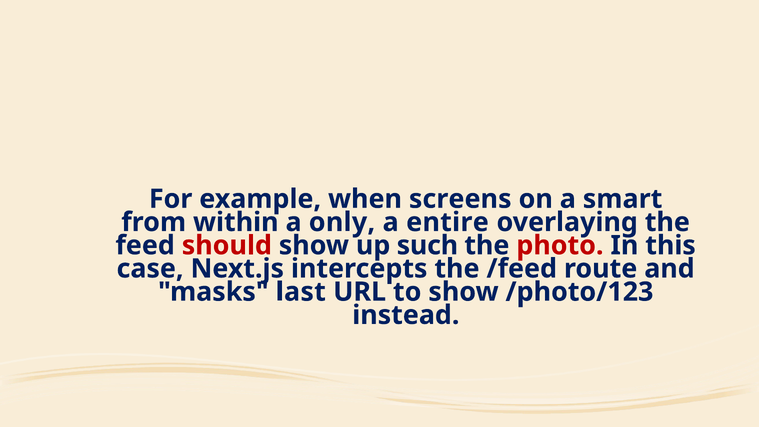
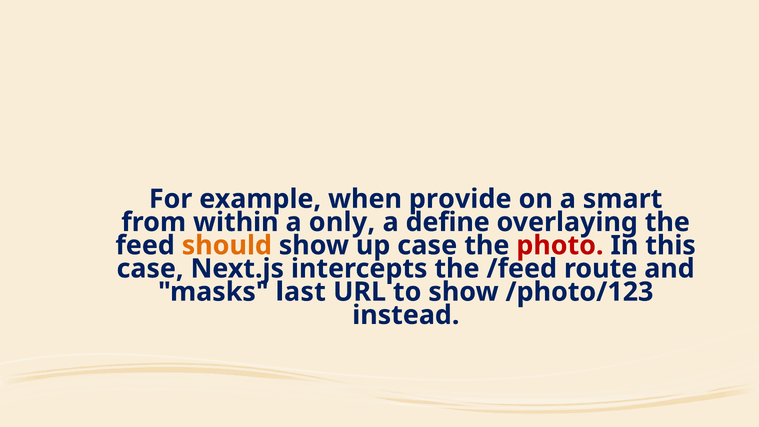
screens: screens -> provide (460, 199)
entire: entire -> define (448, 222)
should colour: red -> orange (227, 245)
up such: such -> case (427, 245)
